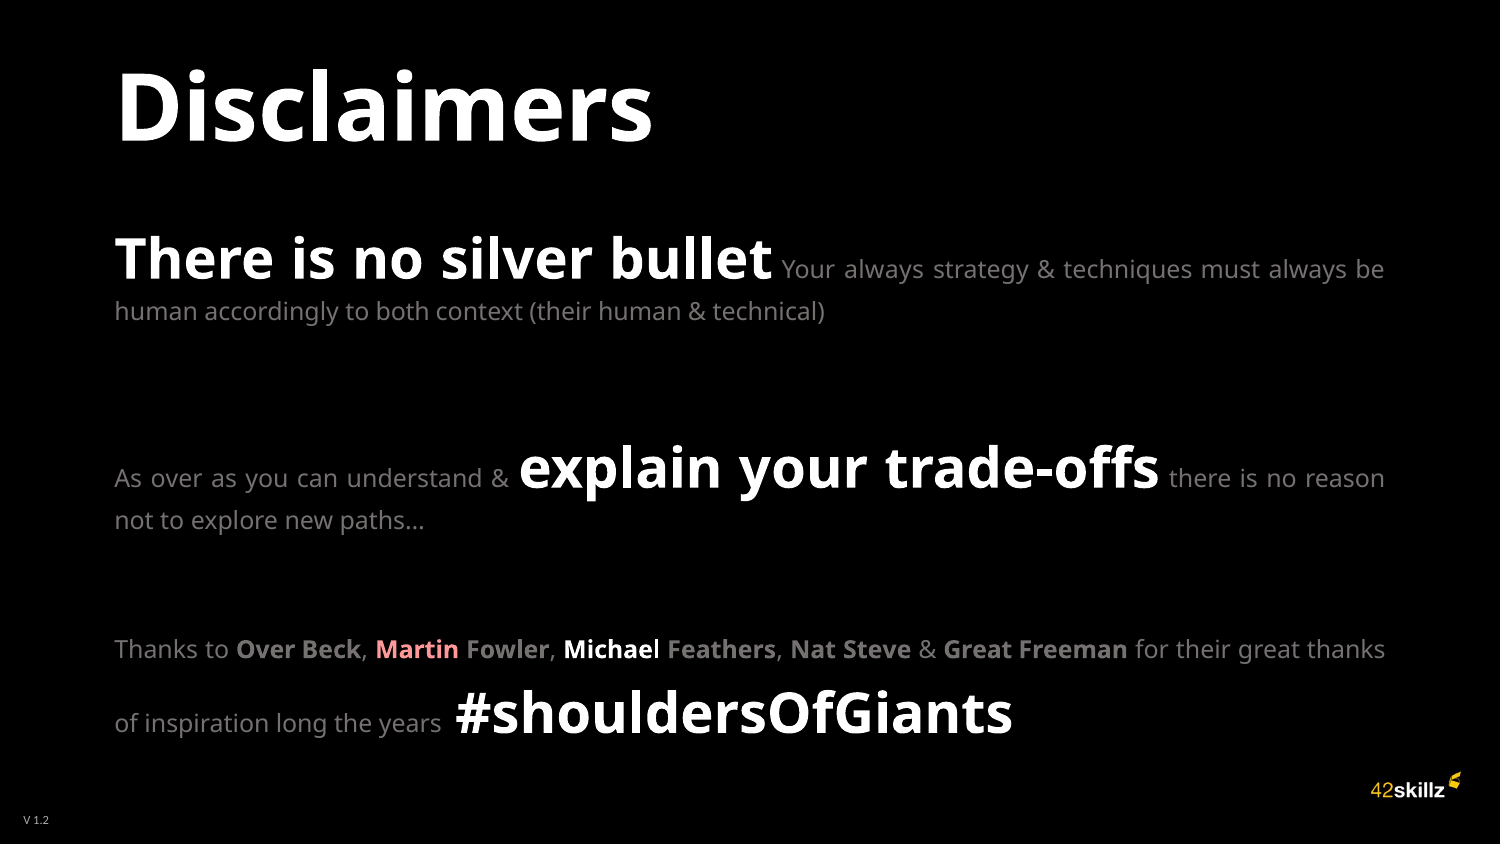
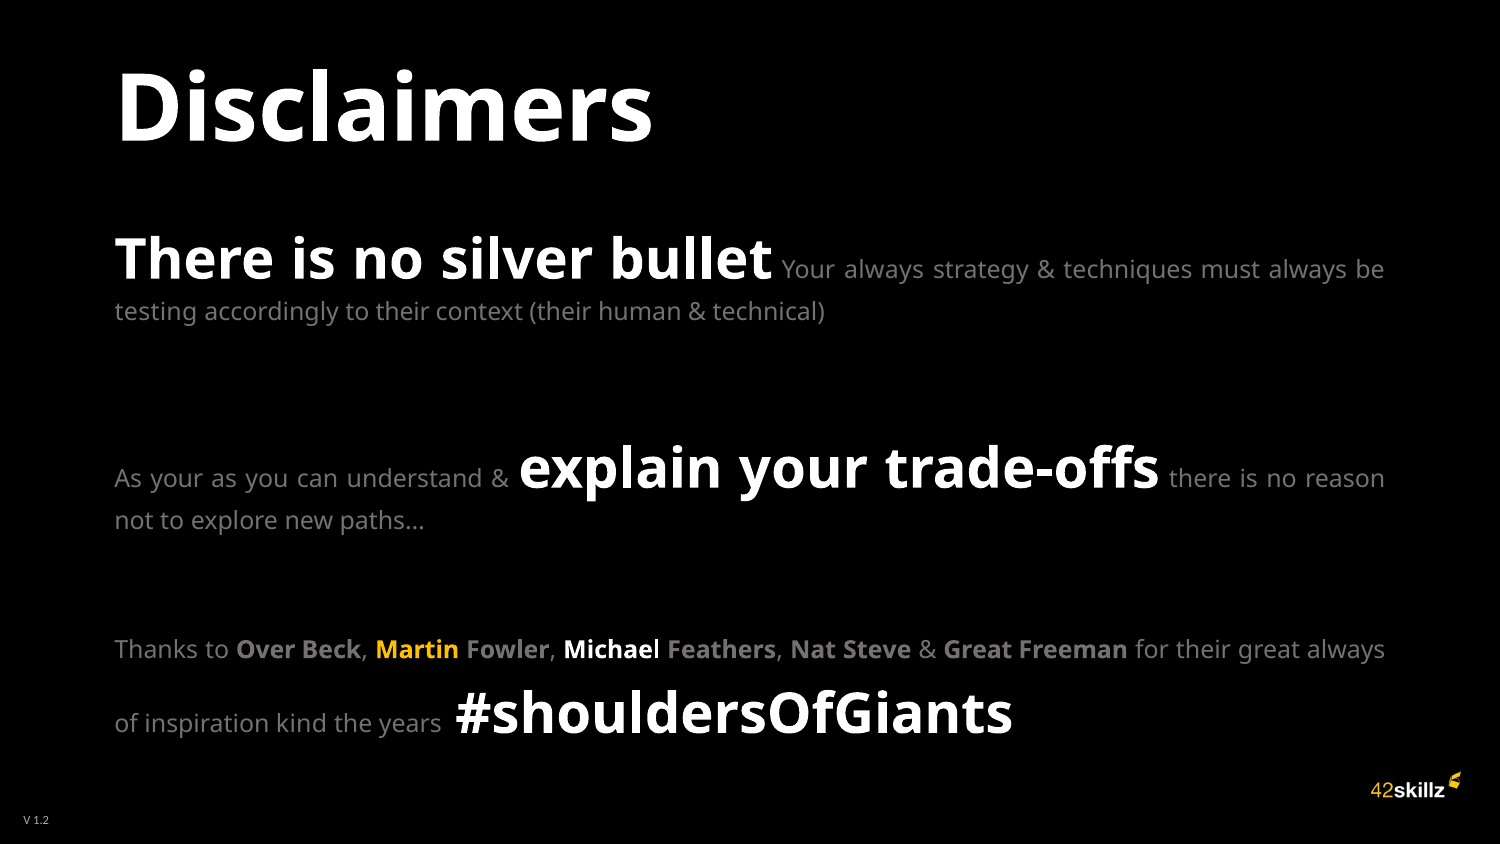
human: human -> testing (156, 312)
to both: both -> their (403, 312)
As over: over -> your (177, 479)
Martin colour: pink -> yellow (417, 650)
great thanks: thanks -> always (1346, 650)
long: long -> kind (302, 724)
